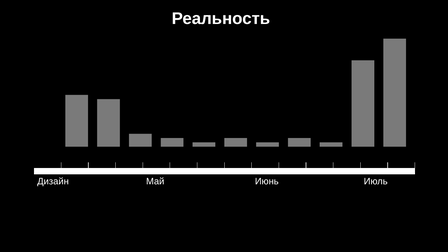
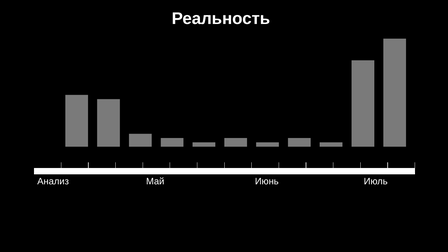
Дизайн: Дизайн -> Анализ (53, 181)
